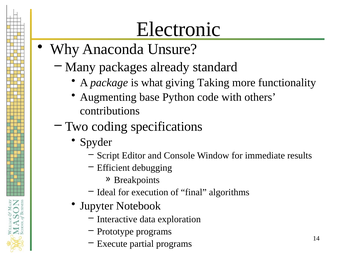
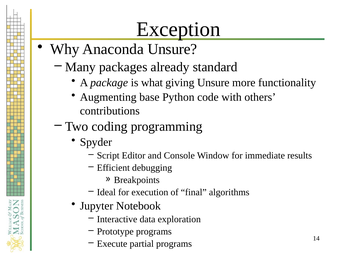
Electronic: Electronic -> Exception (178, 29)
giving Taking: Taking -> Unsure (213, 83)
specifications: specifications -> programming (167, 127)
